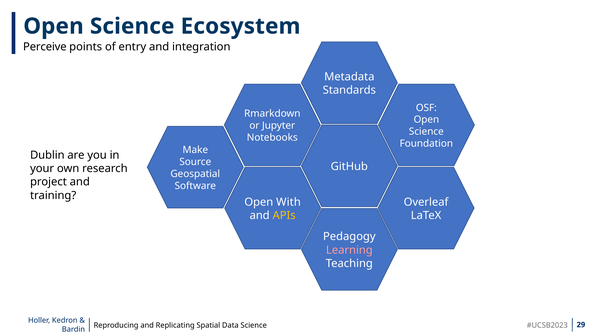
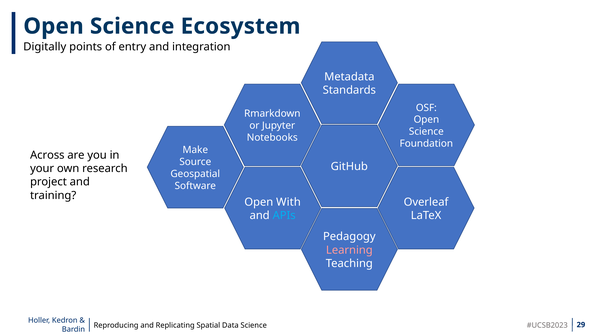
Perceive: Perceive -> Digitally (45, 47)
Dublin: Dublin -> Across (47, 155)
APIs colour: yellow -> light blue (284, 216)
